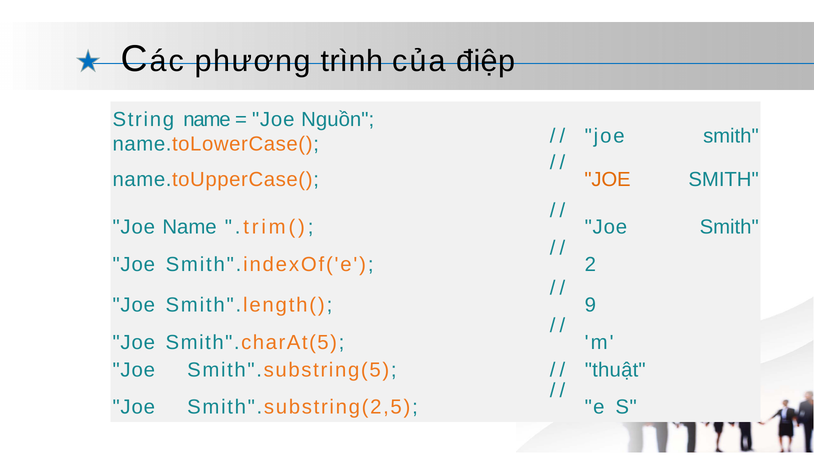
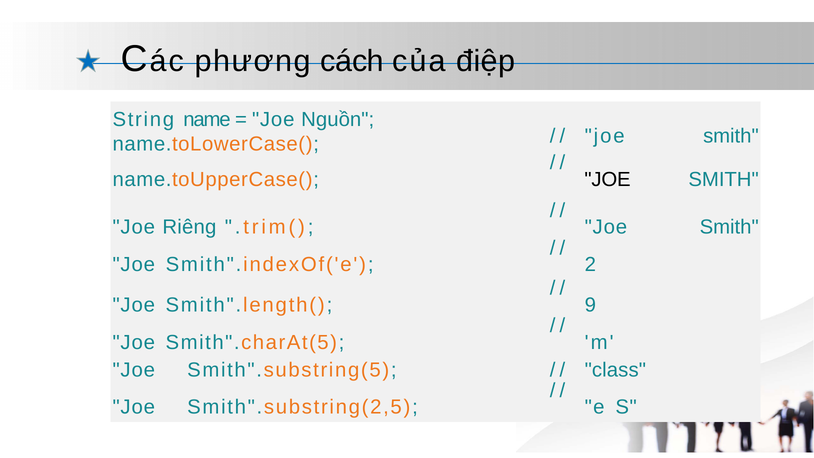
trình: trình -> cách (352, 61)
JOE colour: orange -> black (608, 179)
Joe Name: Name -> Riêng (189, 227)
thuật: thuật -> class (615, 370)
